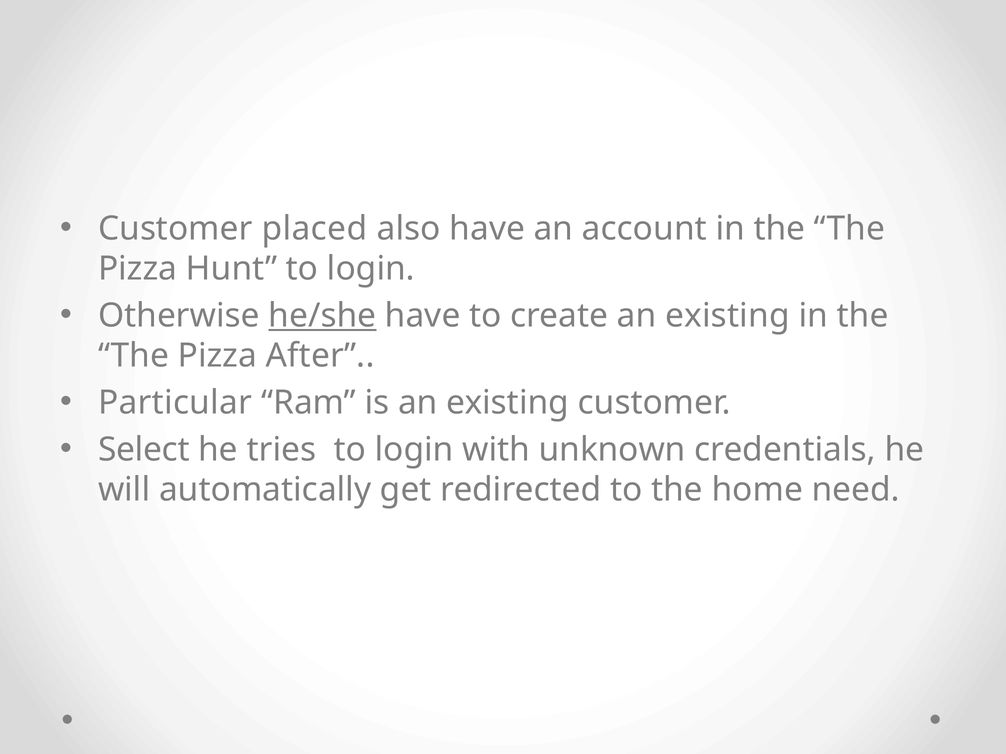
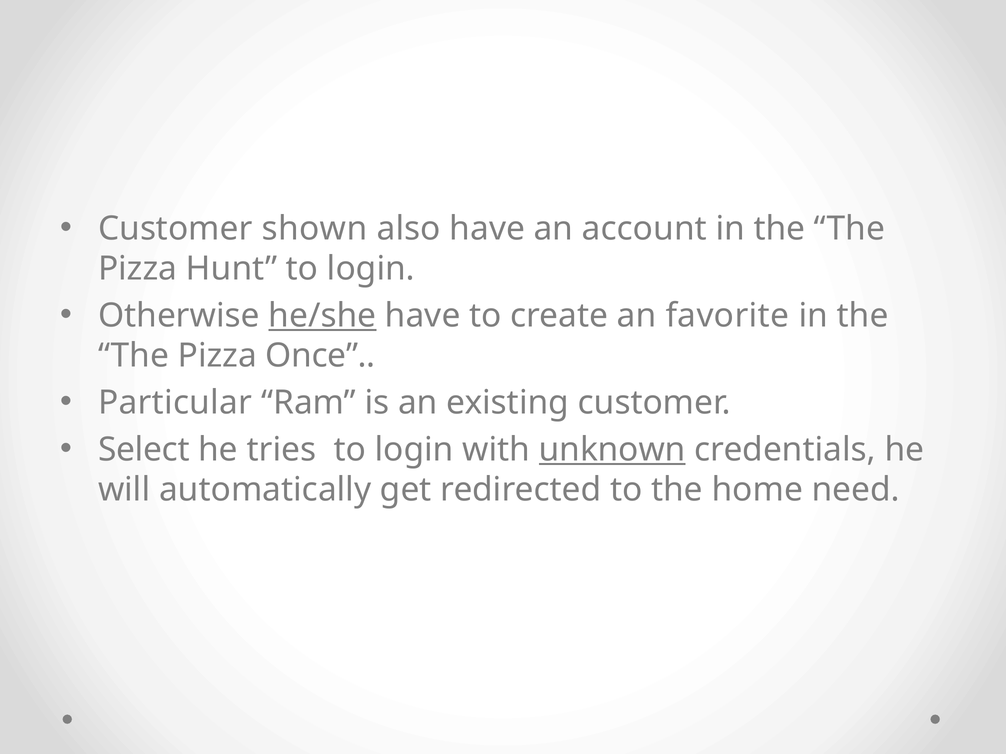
placed: placed -> shown (315, 229)
create an existing: existing -> favorite (727, 316)
After: After -> Once (320, 356)
unknown underline: none -> present (612, 450)
